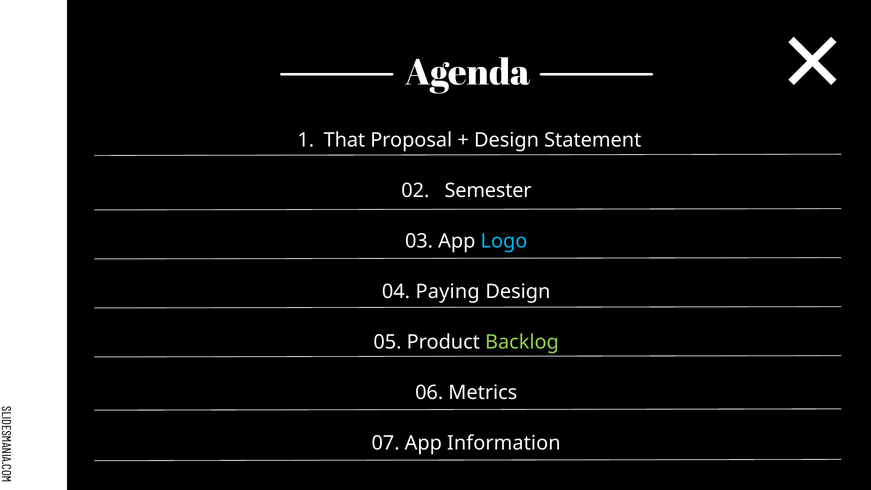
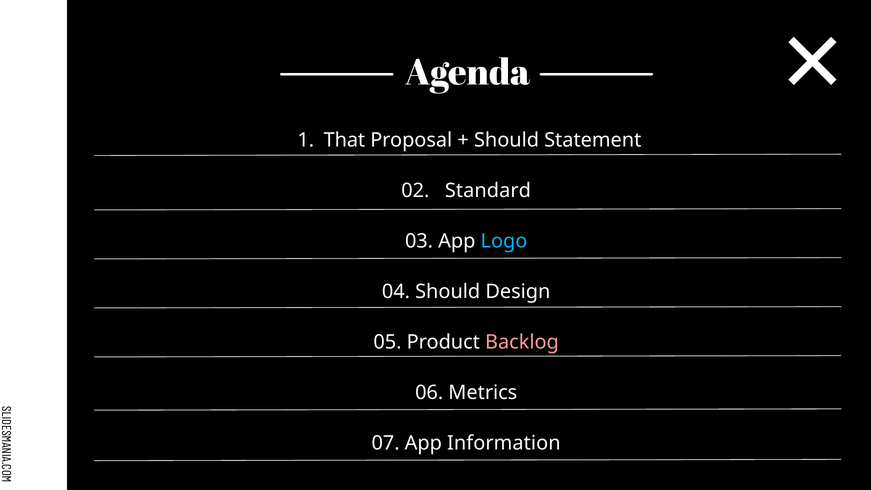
Design: Design -> Should (507, 140)
Semester: Semester -> Standard (488, 190)
04 Paying: Paying -> Should (448, 291)
Backlog colour: light green -> pink (522, 342)
